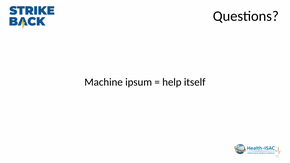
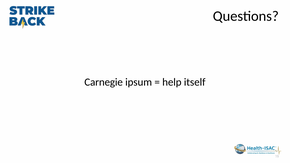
Machine: Machine -> Carnegie (104, 82)
